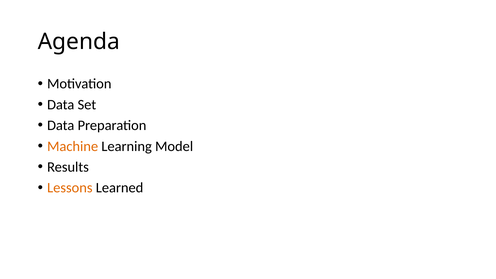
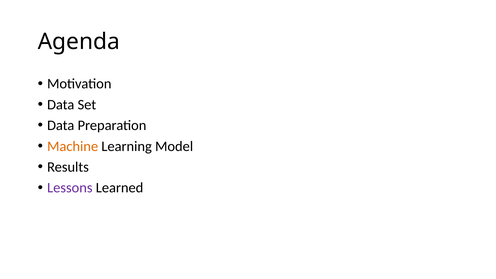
Lessons colour: orange -> purple (70, 188)
